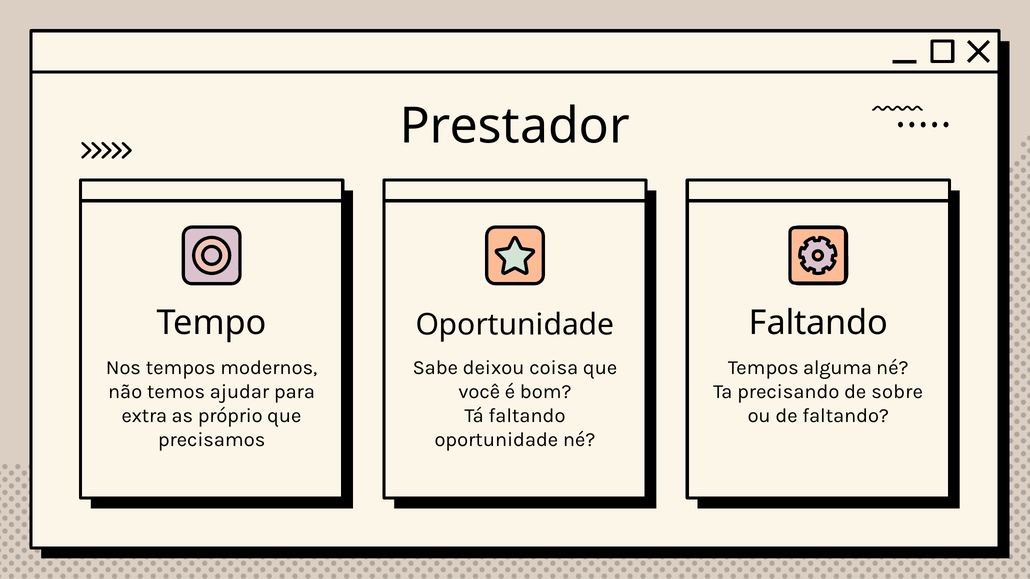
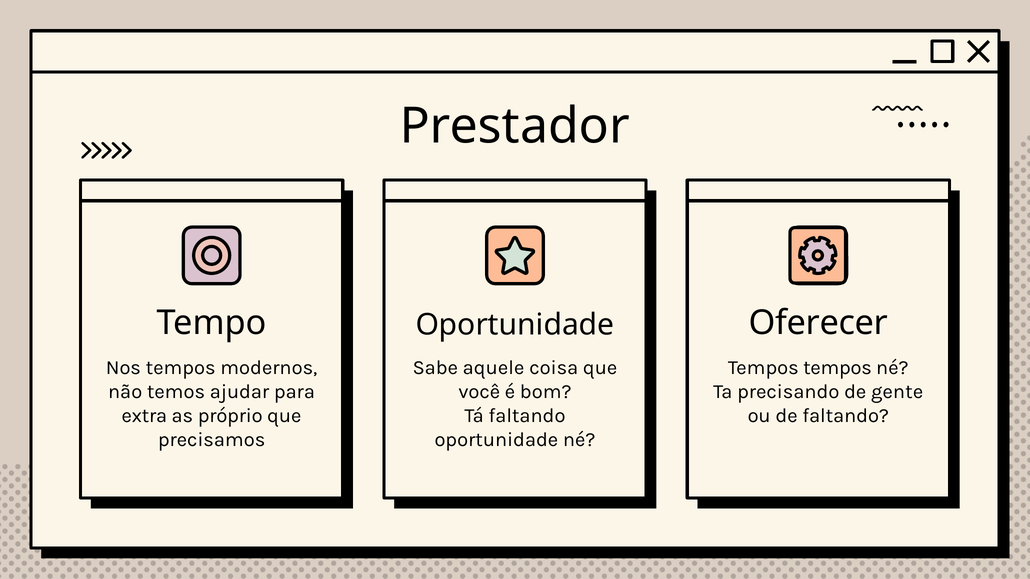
Oportunidade Faltando: Faltando -> Oferecer (818, 323)
deixou: deixou -> aquele (494, 368)
Tempos alguma: alguma -> tempos (838, 368)
sobre: sobre -> gente (897, 392)
